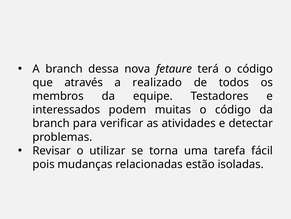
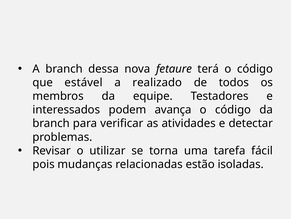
através: através -> estável (84, 82)
muitas: muitas -> avança (173, 109)
